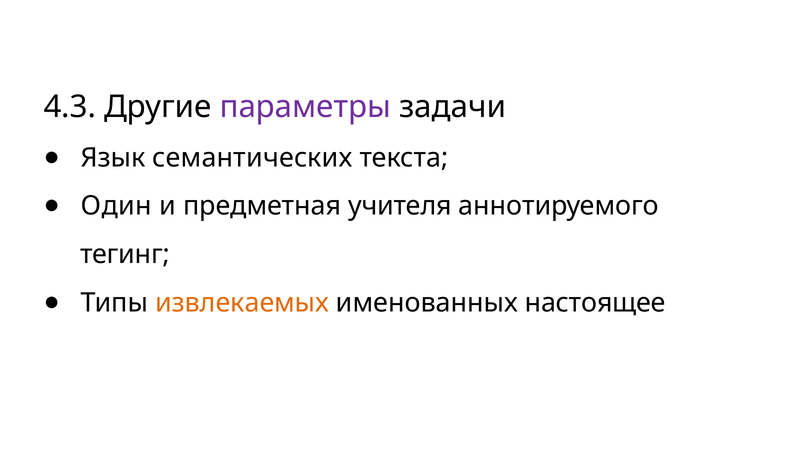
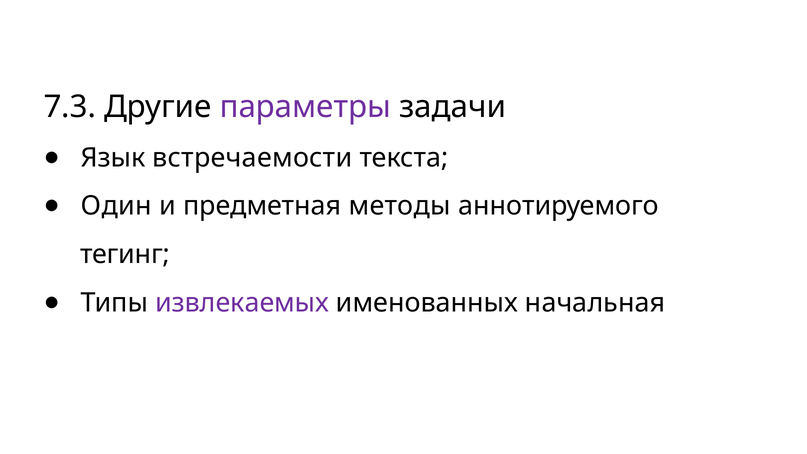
4.3: 4.3 -> 7.3 (70, 107)
семантических: семантических -> встречаемости (252, 158)
учителя: учителя -> методы (400, 206)
извлекаемых colour: orange -> purple (242, 303)
настоящее: настоящее -> начальная (595, 303)
